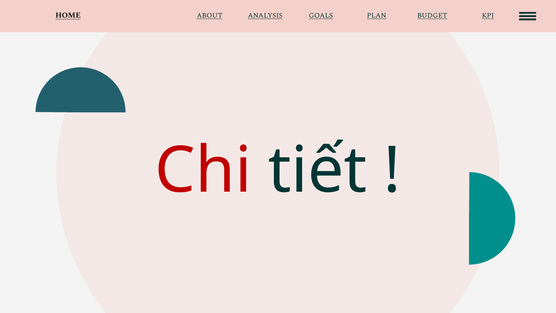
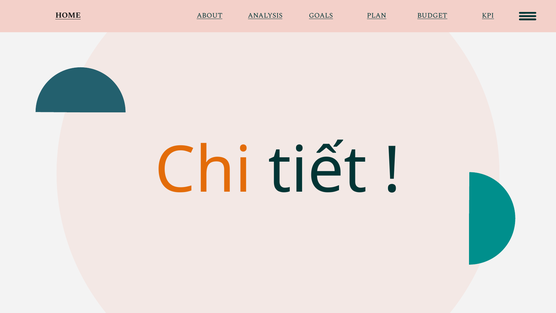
Chi colour: red -> orange (203, 170)
